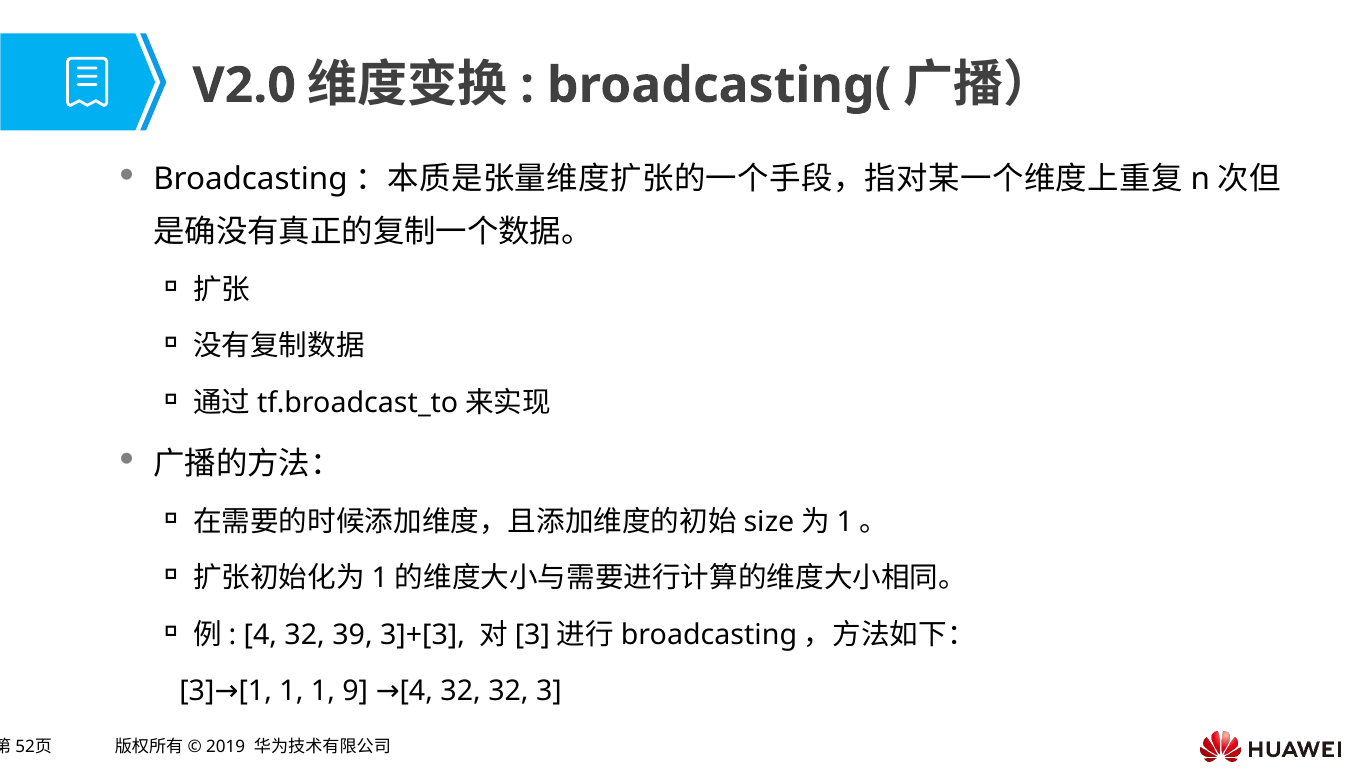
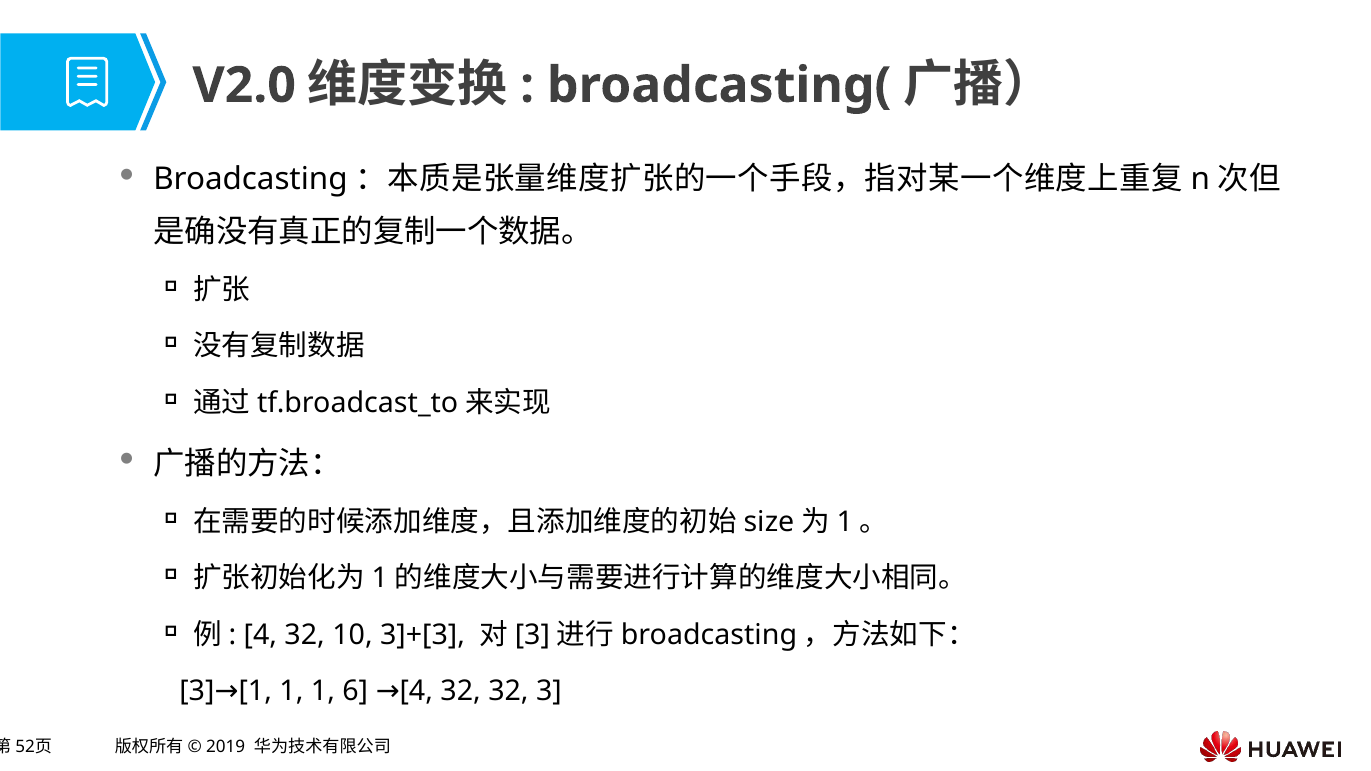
39: 39 -> 10 (352, 635)
9: 9 -> 6 (355, 692)
